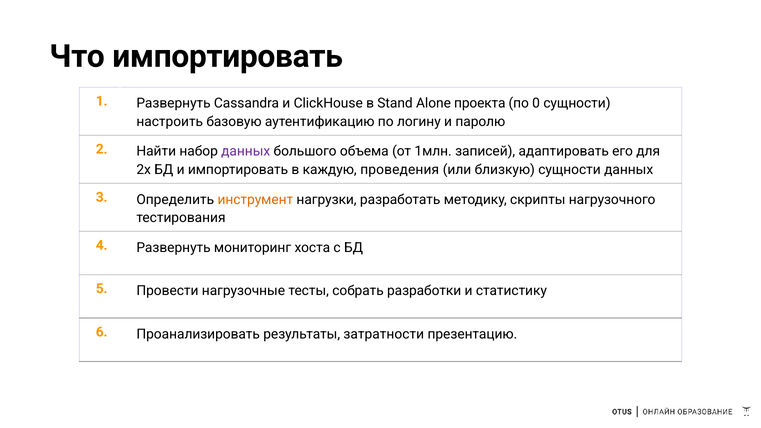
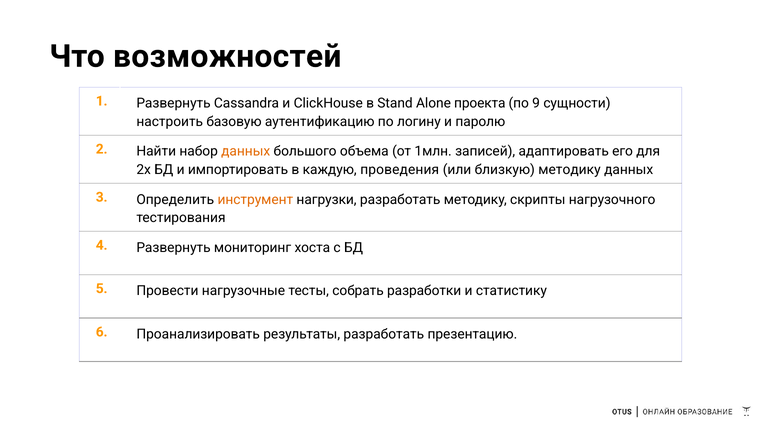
Что импортировать: импортировать -> возможностей (227, 56)
0: 0 -> 9 (536, 103)
данных colour: purple -> orange (246, 151)
близкую сущности: сущности -> методику (569, 170)
результаты затратности: затратности -> разработать (384, 334)
